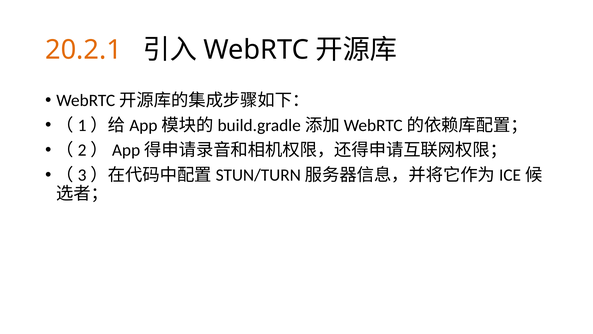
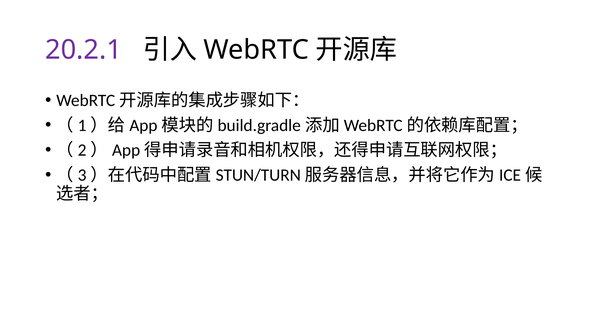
20.2.1 colour: orange -> purple (84, 50)
